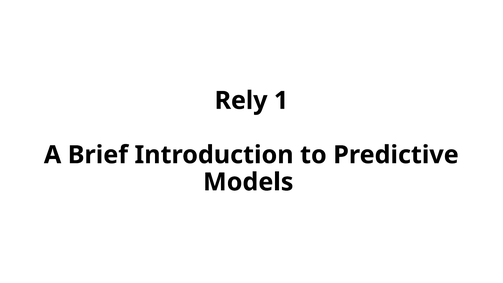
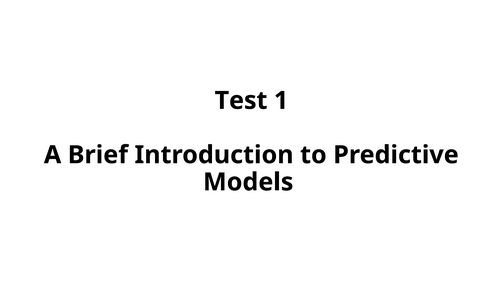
Rely: Rely -> Test (241, 101)
